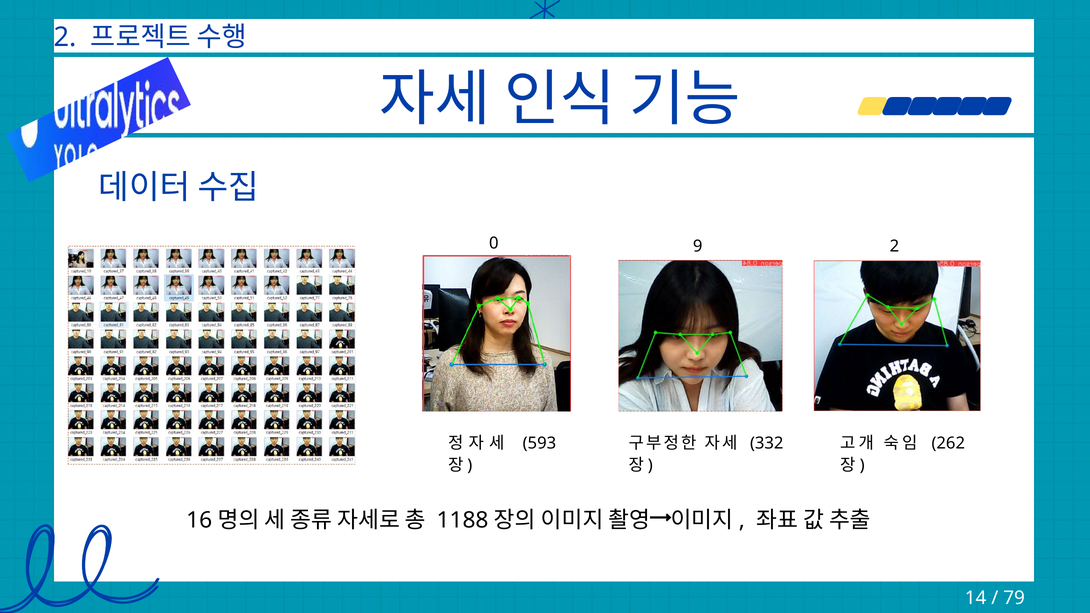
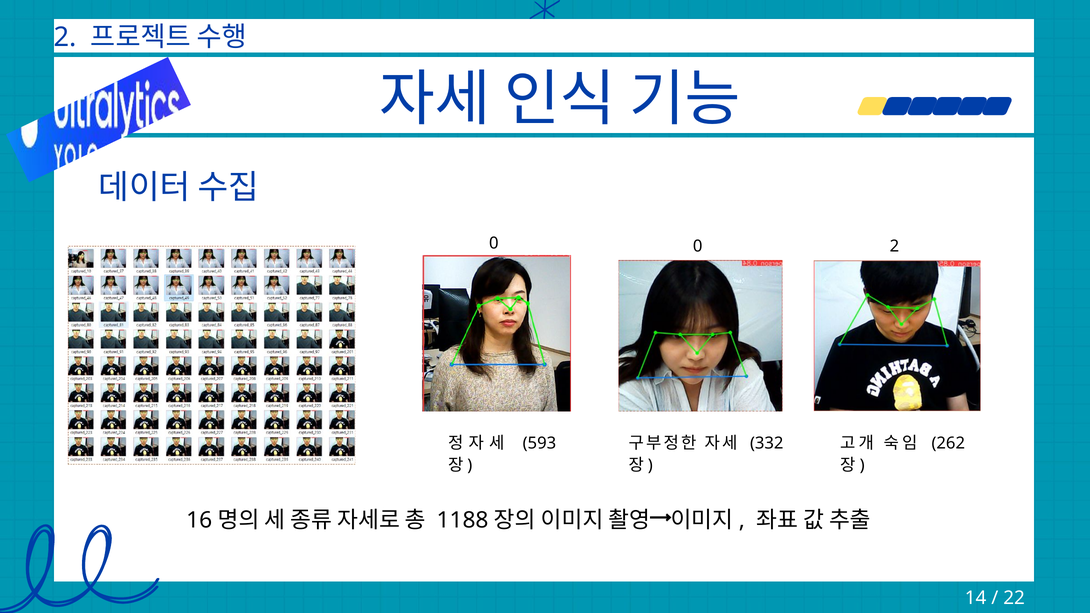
0 9: 9 -> 0 (698, 246)
79: 79 -> 22 (1014, 598)
